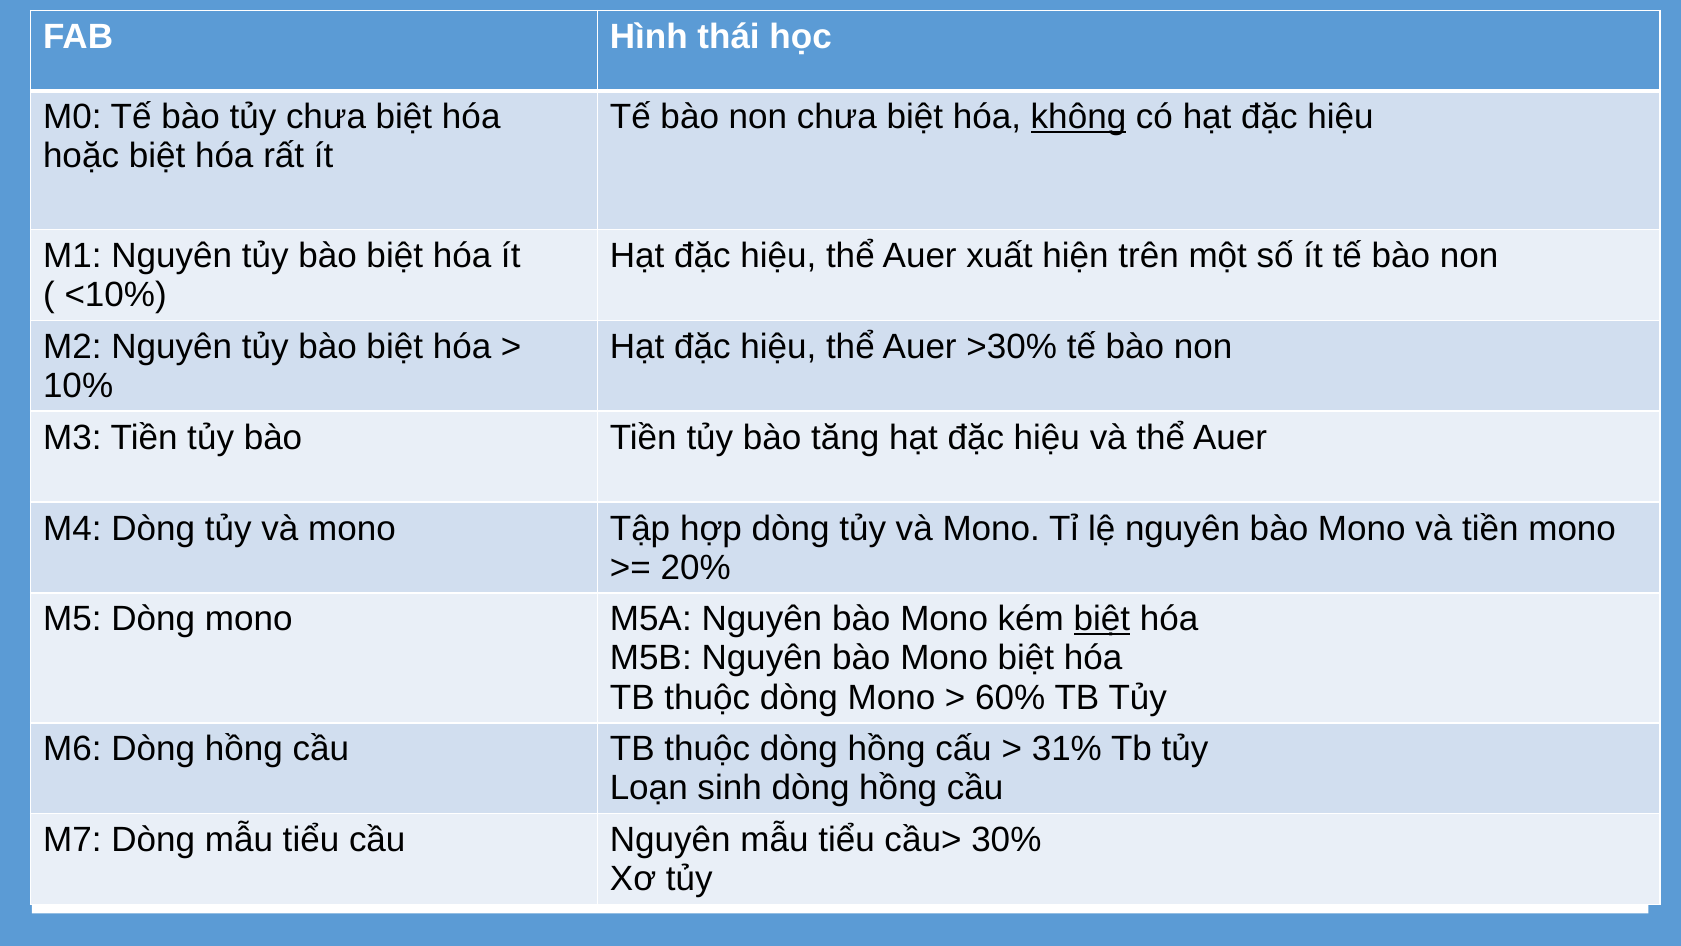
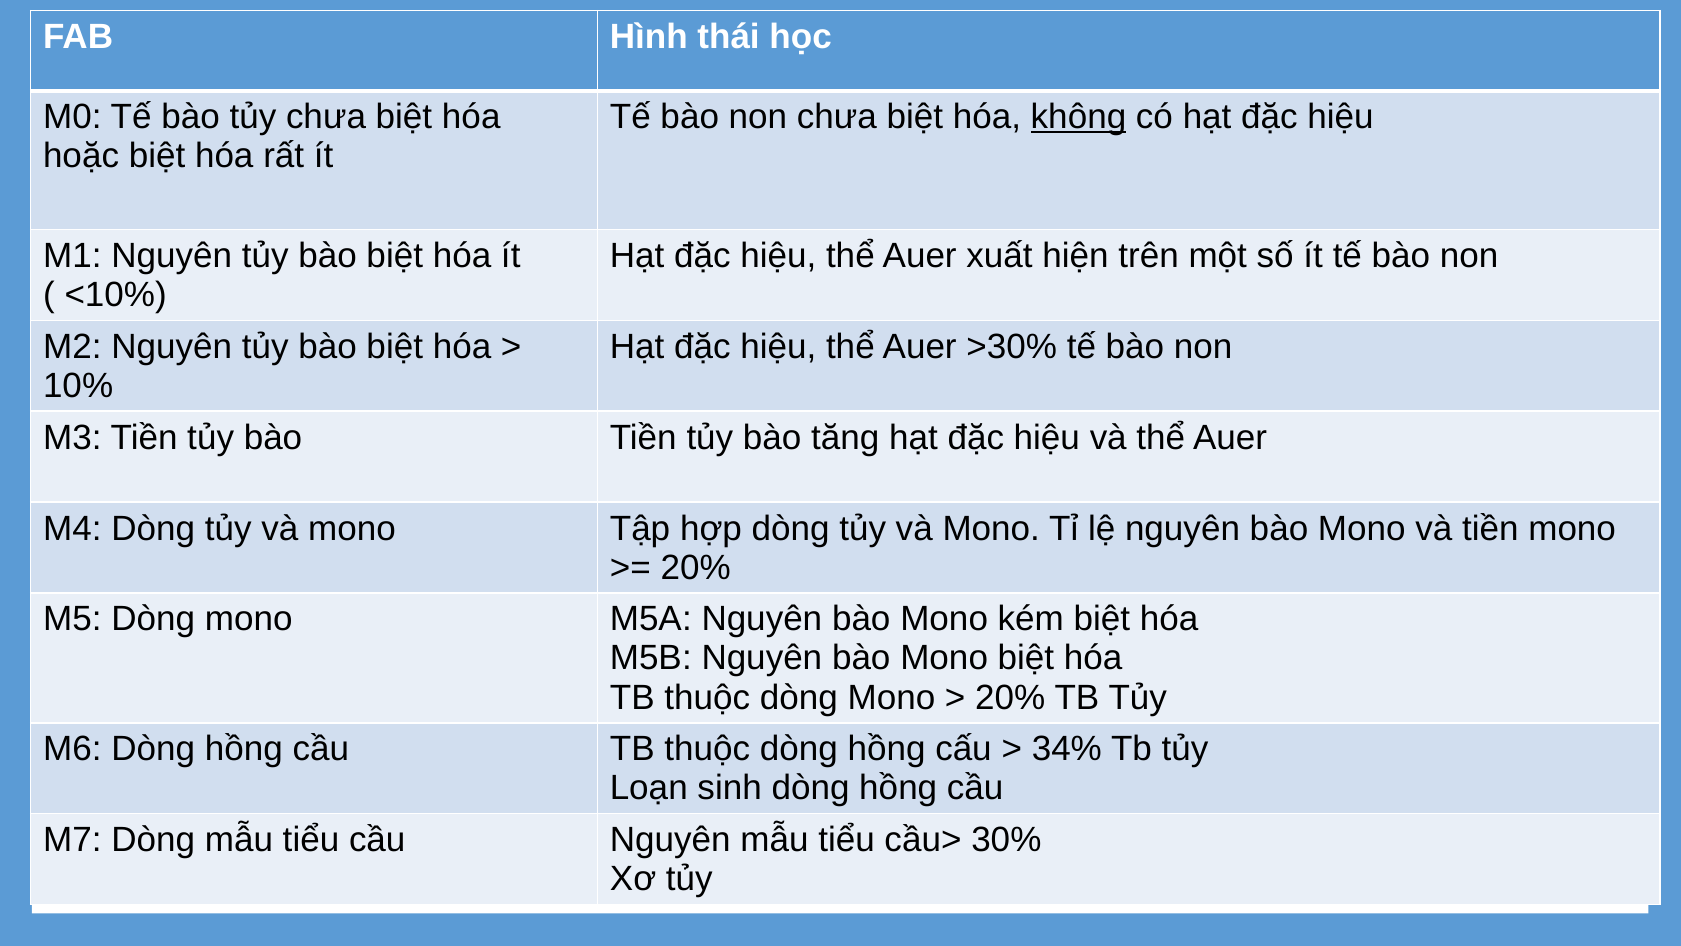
biệt underline: present -> none (1102, 619)
60%: 60% -> 20% (1010, 697)
31%: 31% -> 34% (1067, 749)
